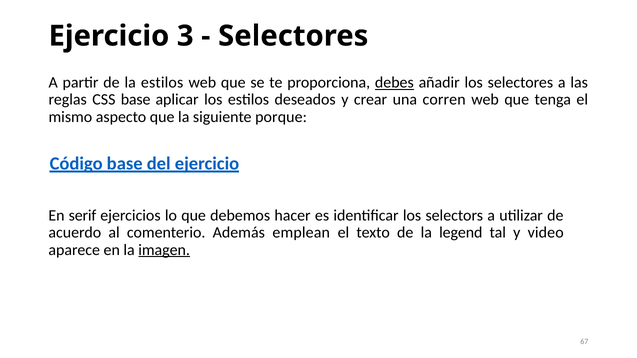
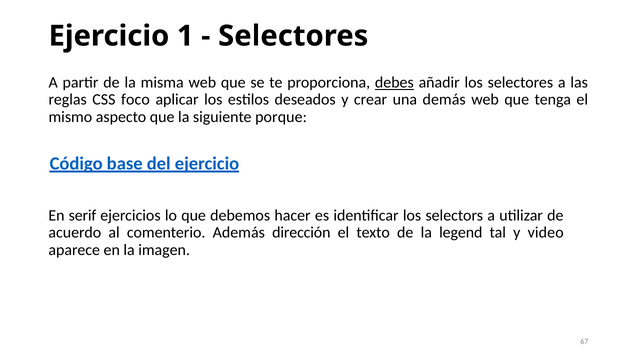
3: 3 -> 1 (185, 36)
la estilos: estilos -> misma (162, 83)
CSS base: base -> foco (135, 100)
corren: corren -> demás (444, 100)
emplean: emplean -> dirección (301, 233)
imagen underline: present -> none (164, 250)
